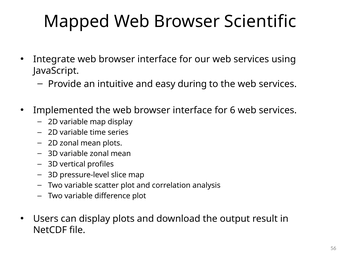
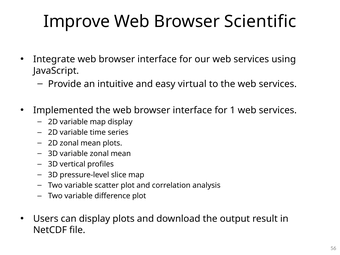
Mapped: Mapped -> Improve (77, 22)
during: during -> virtual (192, 84)
6: 6 -> 1 (233, 110)
